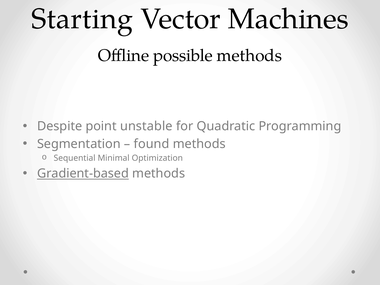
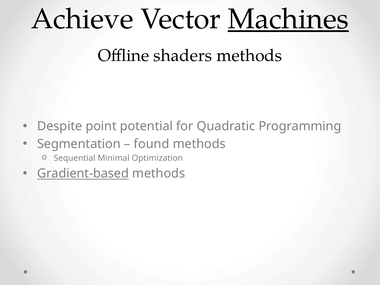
Starting: Starting -> Achieve (82, 19)
Machines underline: none -> present (288, 19)
possible: possible -> shaders (183, 56)
unstable: unstable -> potential (146, 126)
